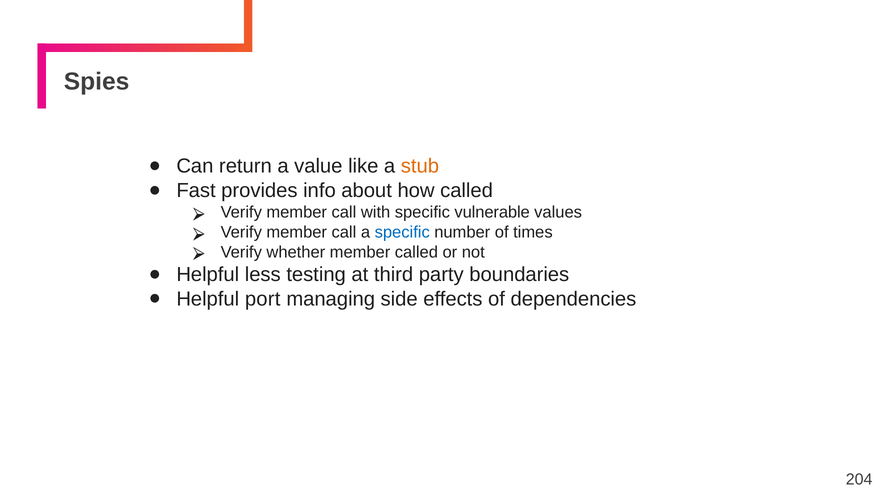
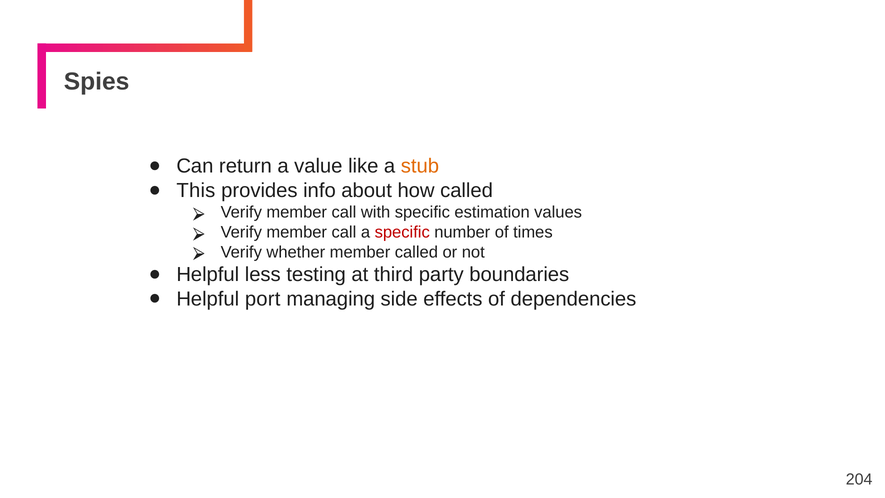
Fast: Fast -> This (196, 190)
vulnerable: vulnerable -> estimation (492, 212)
specific colour: blue -> red (402, 232)
